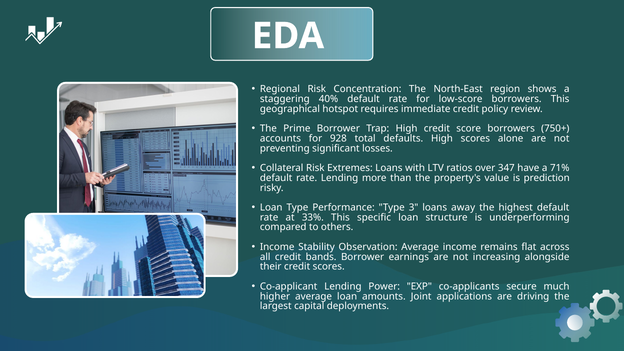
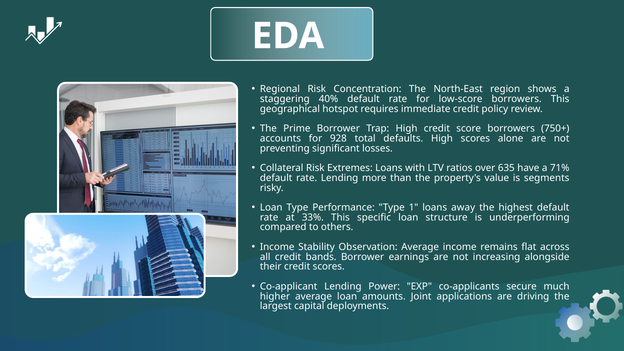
347: 347 -> 635 (506, 168)
prediction: prediction -> segments (547, 178)
3: 3 -> 1 (414, 208)
